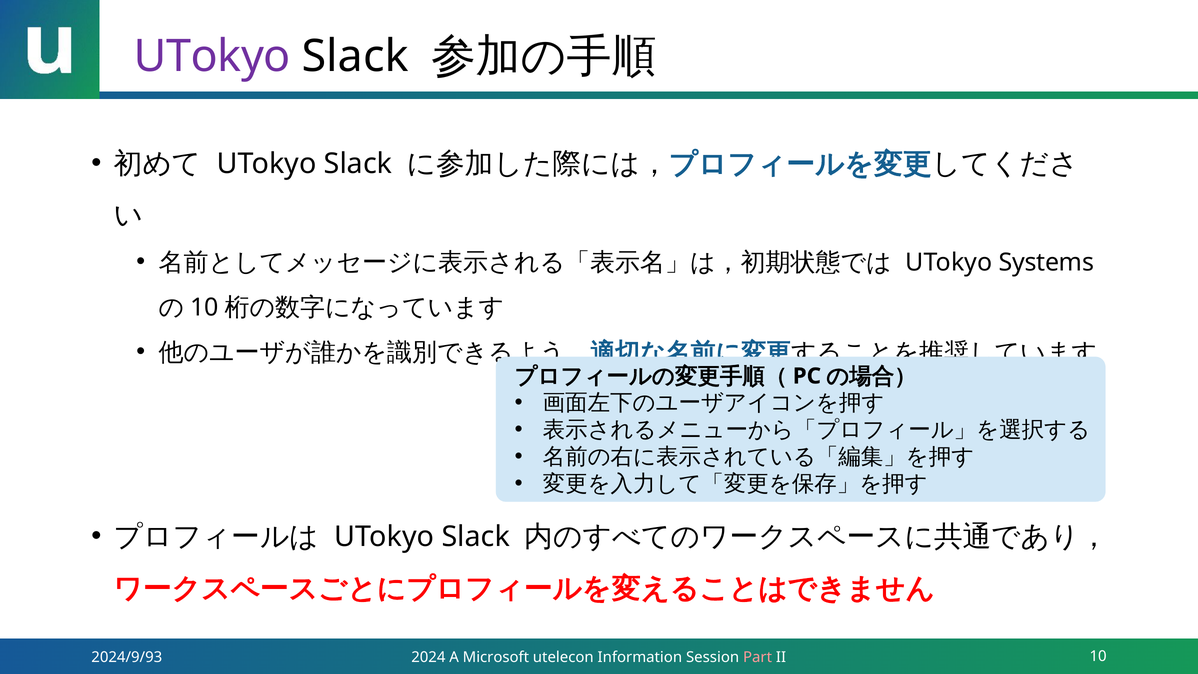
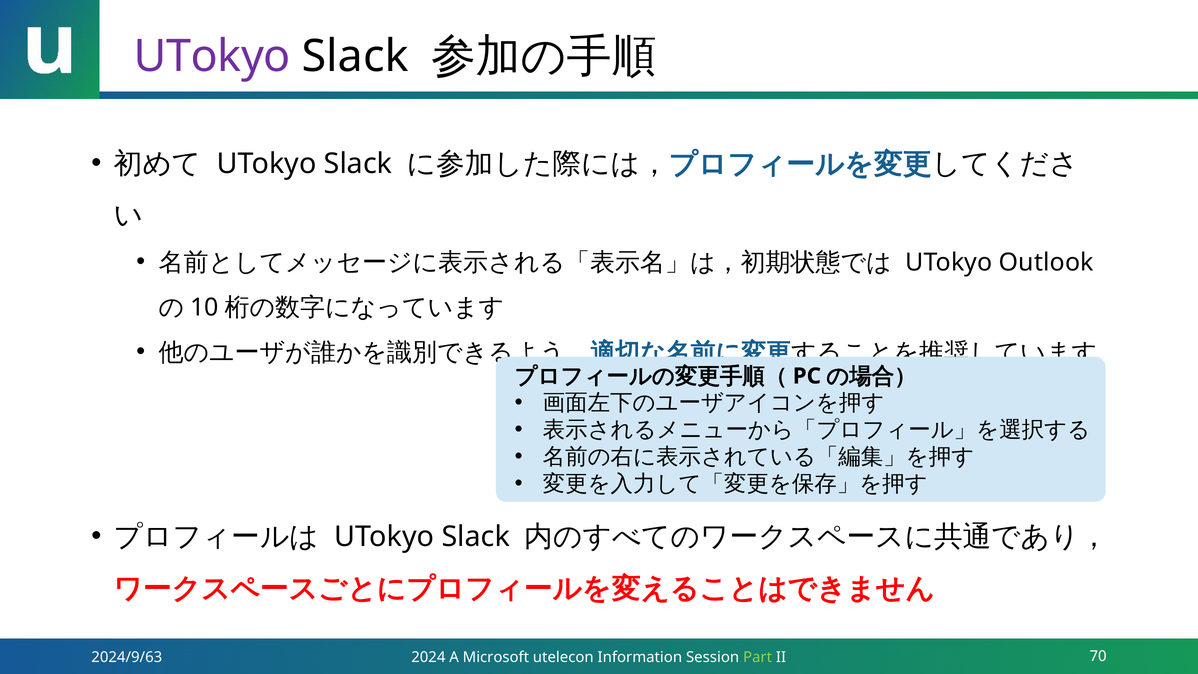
Systems: Systems -> Outlook (1046, 262)
2024/9/93: 2024/9/93 -> 2024/9/63 (127, 657)
Part colour: pink -> light green (758, 657)
10: 10 -> 70 (1098, 656)
